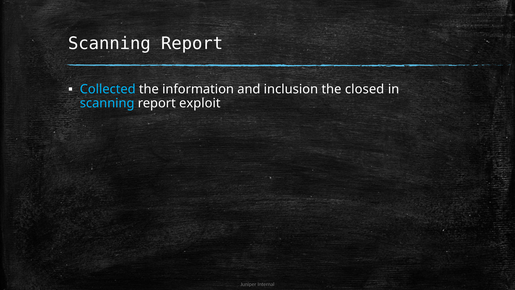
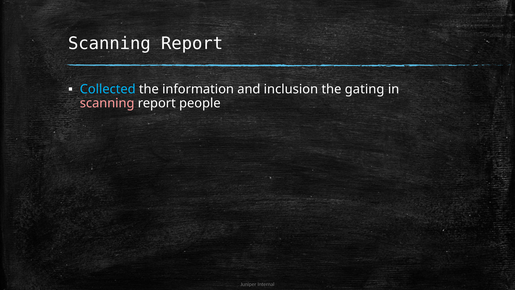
closed: closed -> gating (365, 89)
scanning colour: light blue -> pink (107, 103)
exploit: exploit -> people (200, 103)
